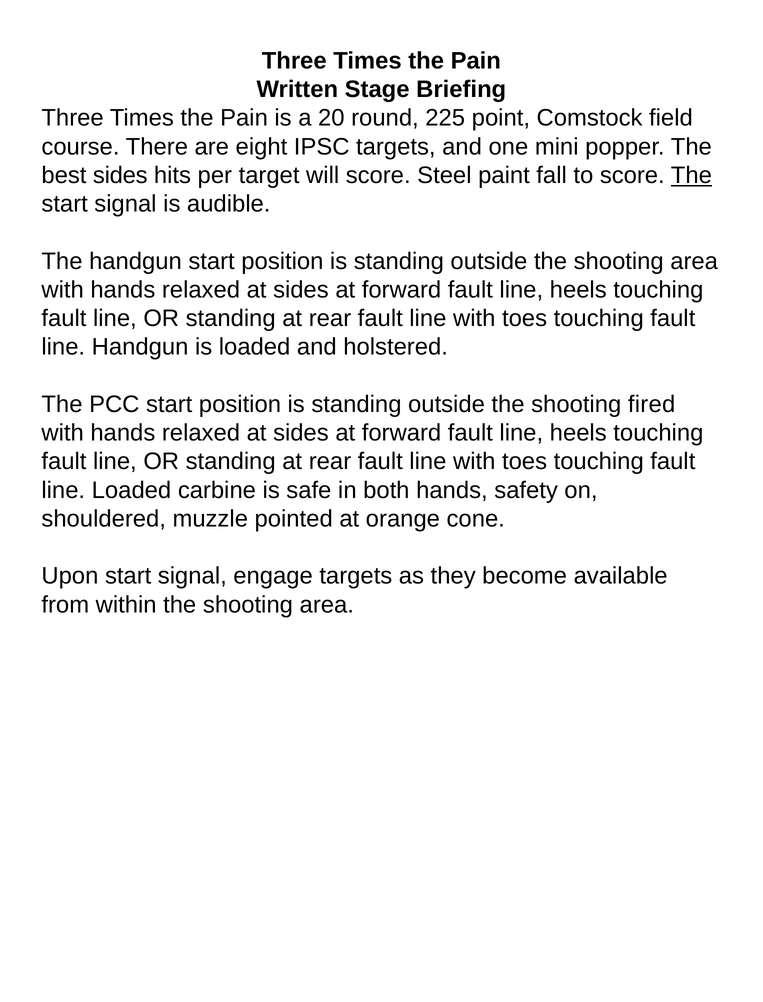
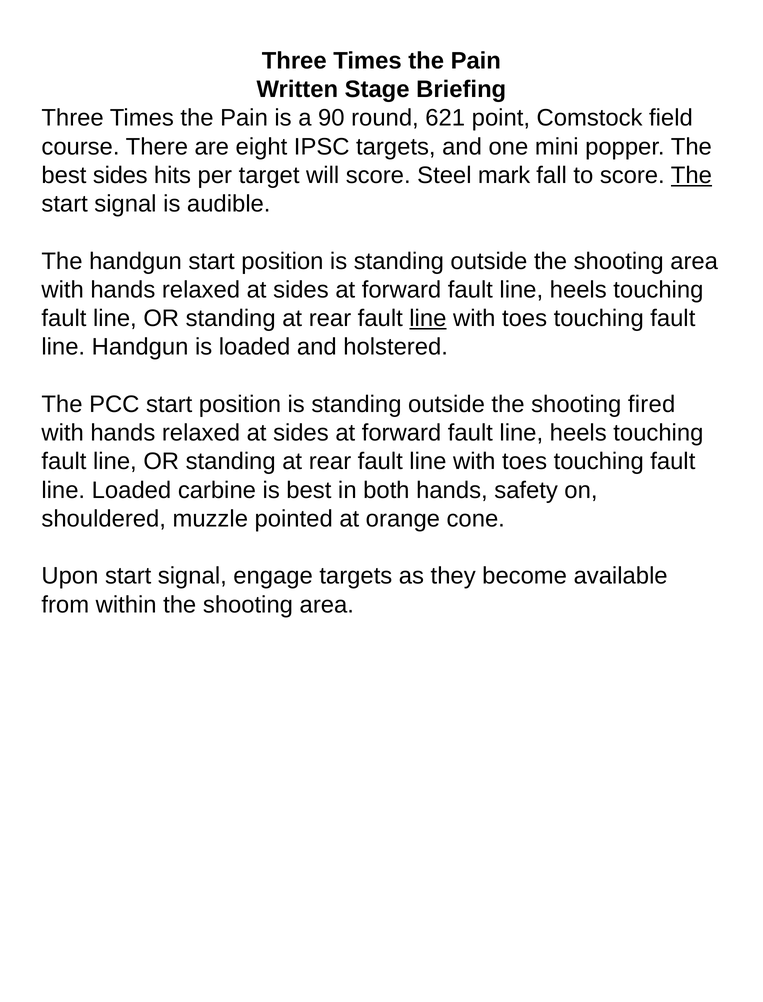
20: 20 -> 90 (331, 118)
225: 225 -> 621 (445, 118)
paint: paint -> mark (504, 175)
line underline: none -> present (428, 318)
is safe: safe -> best (309, 490)
